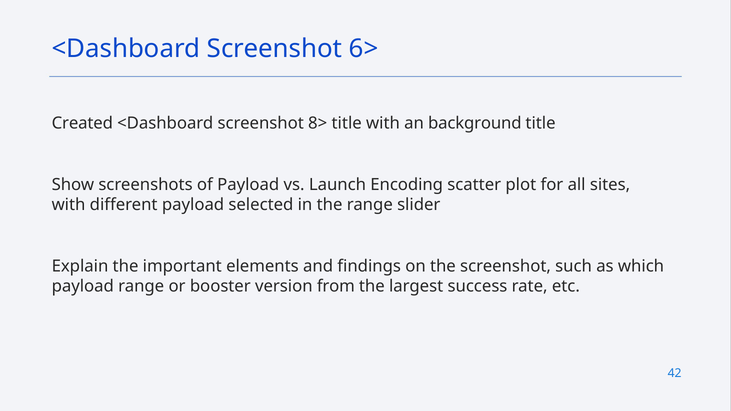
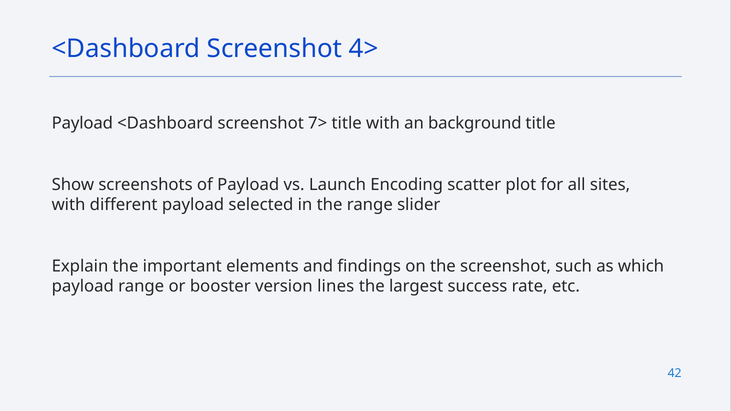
6>: 6> -> 4> (364, 49)
Created: Created -> Payload (82, 123)
8>: 8> -> 7> (318, 123)
from: from -> lines (336, 286)
